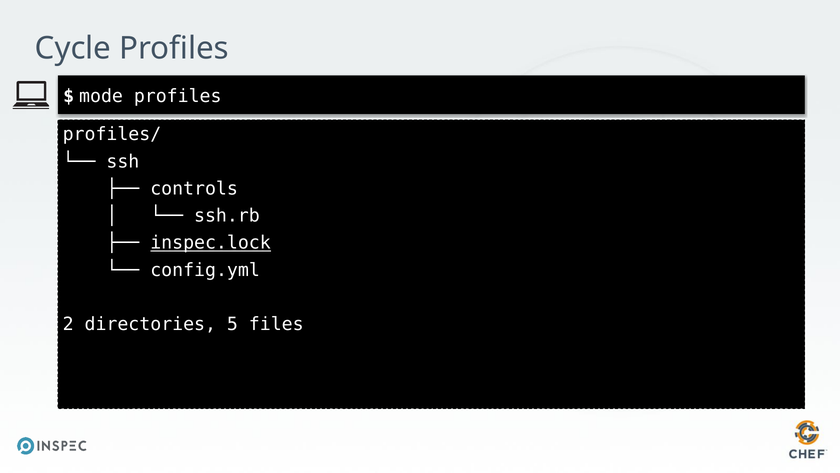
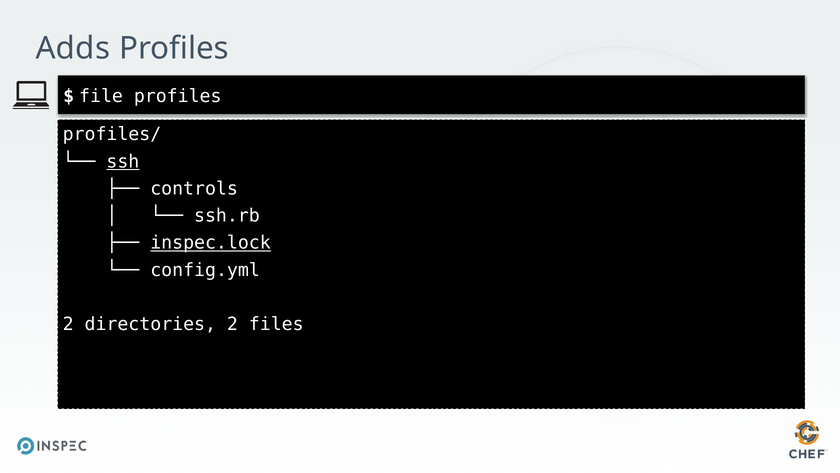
Cycle: Cycle -> Adds (73, 48)
mode: mode -> file (101, 96)
ssh underline: none -> present (123, 161)
directories 5: 5 -> 2 (232, 324)
